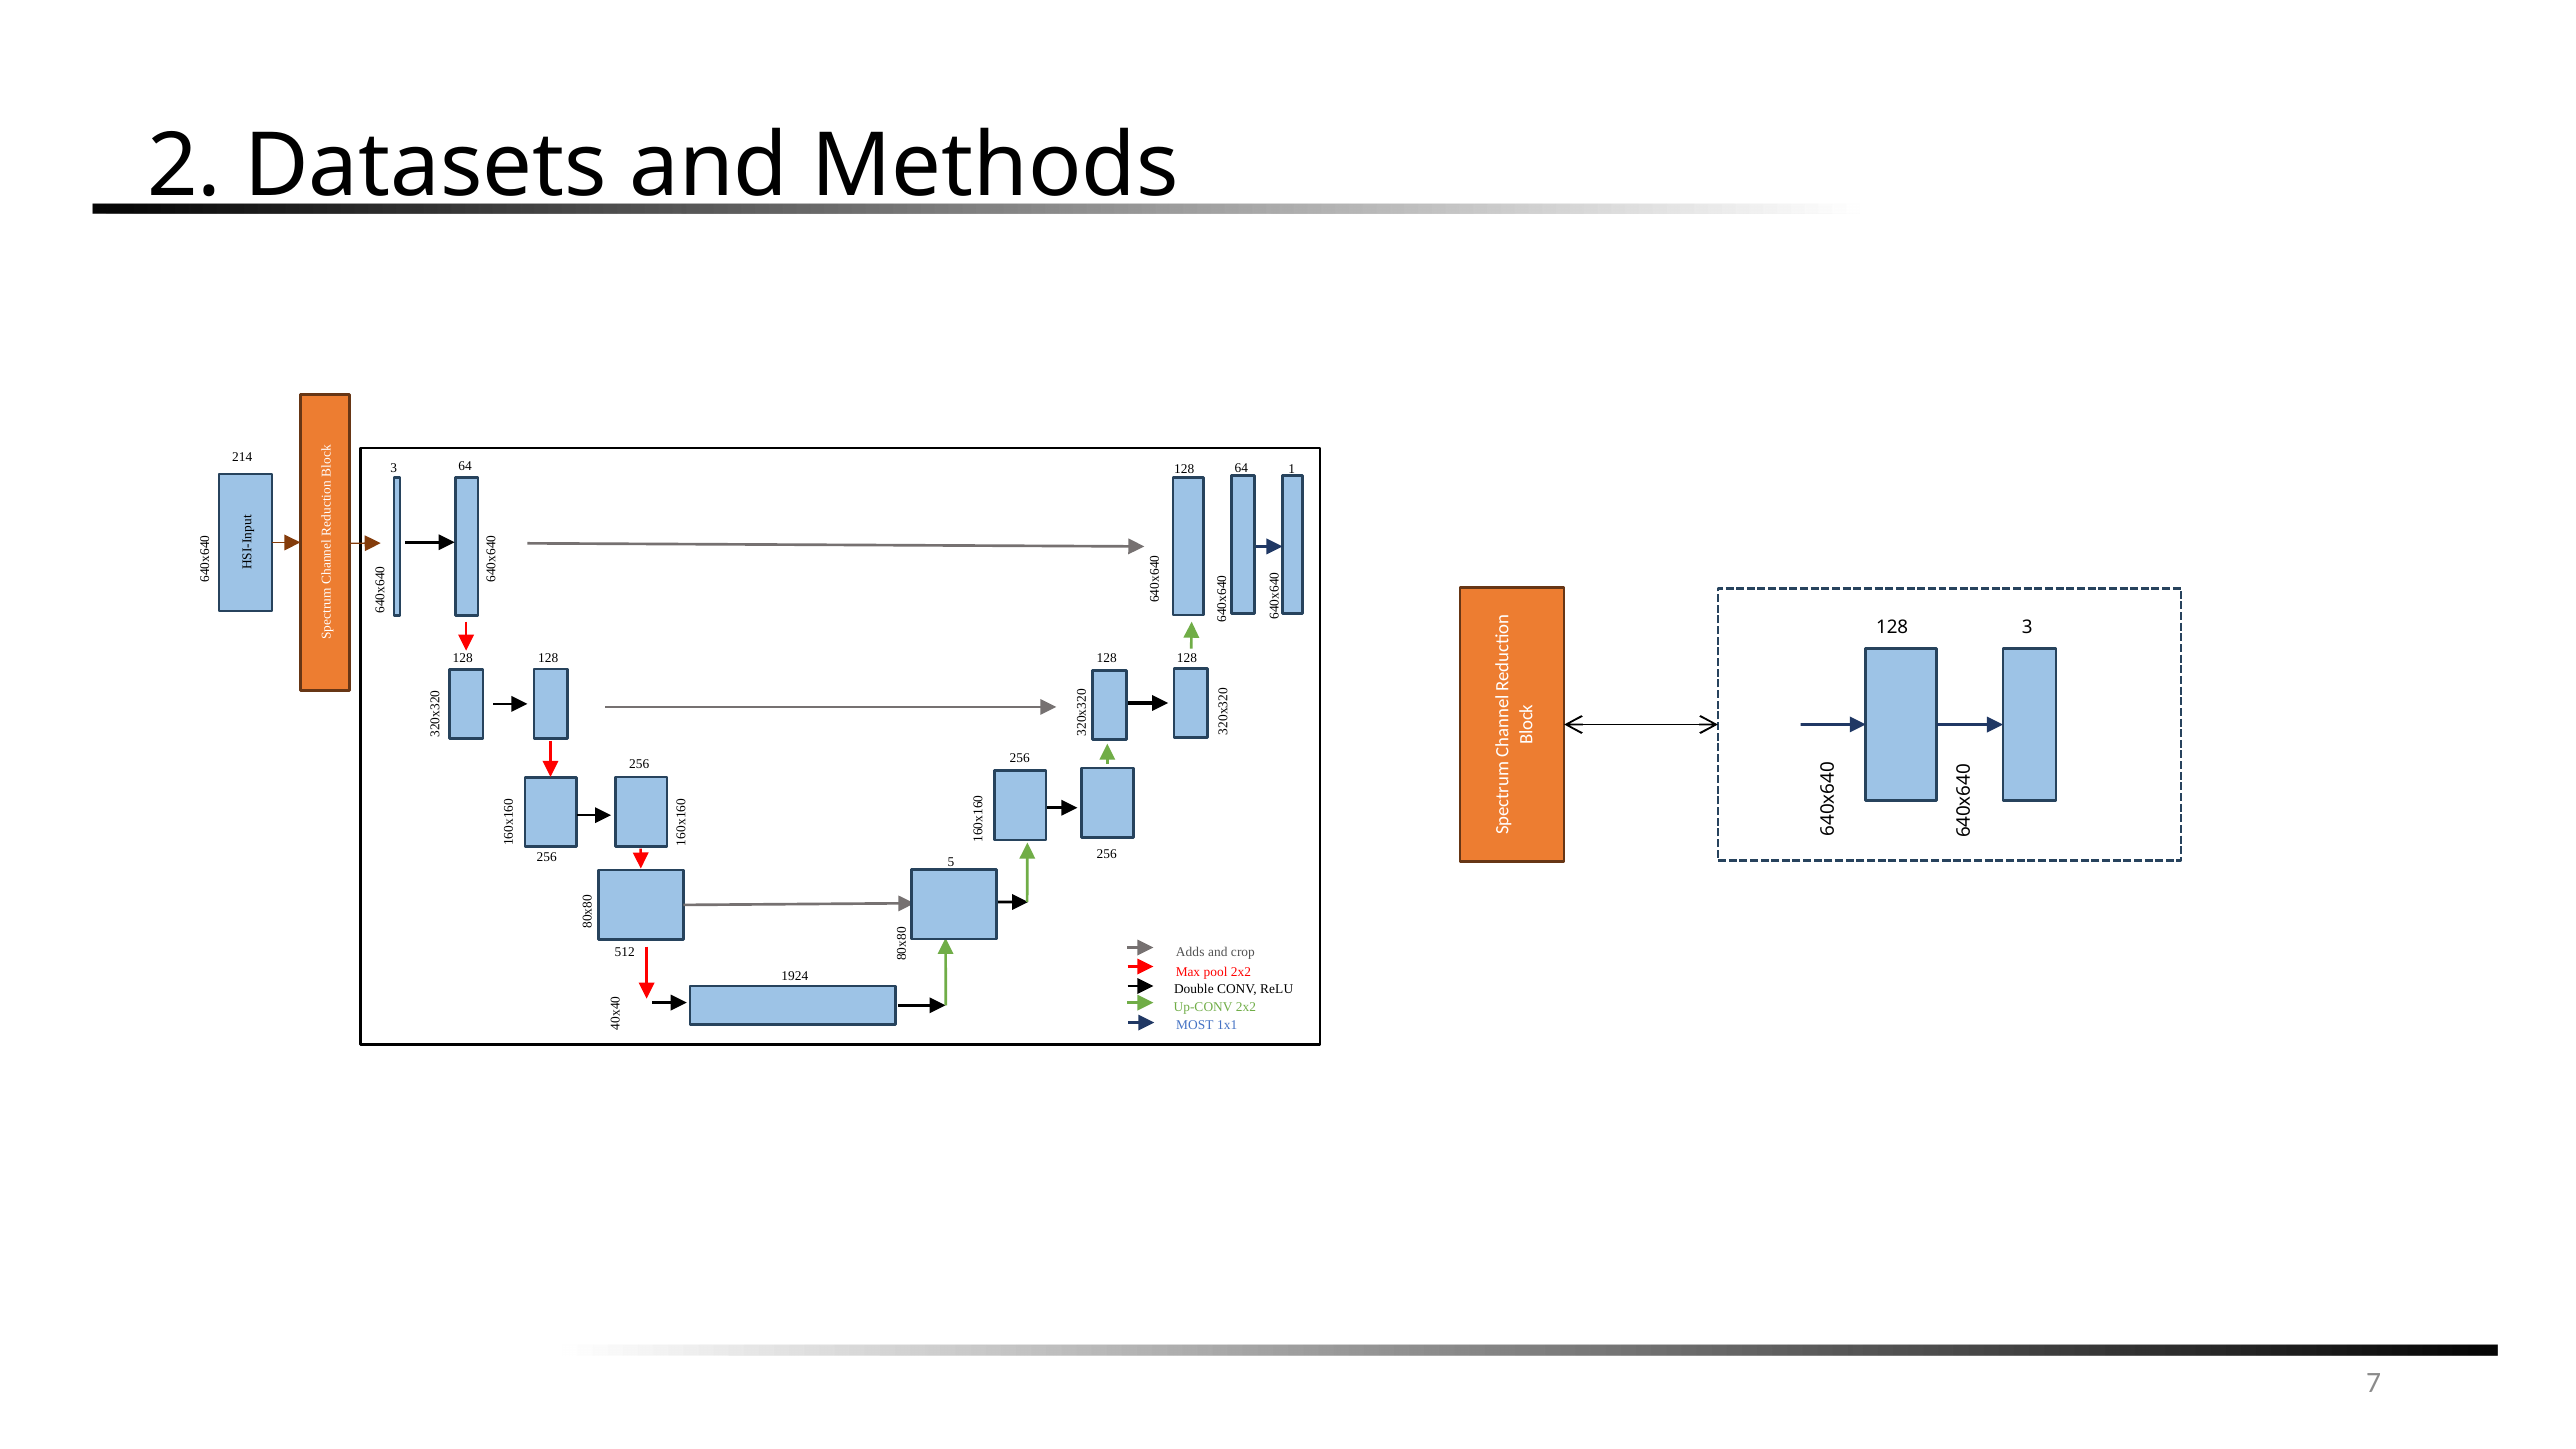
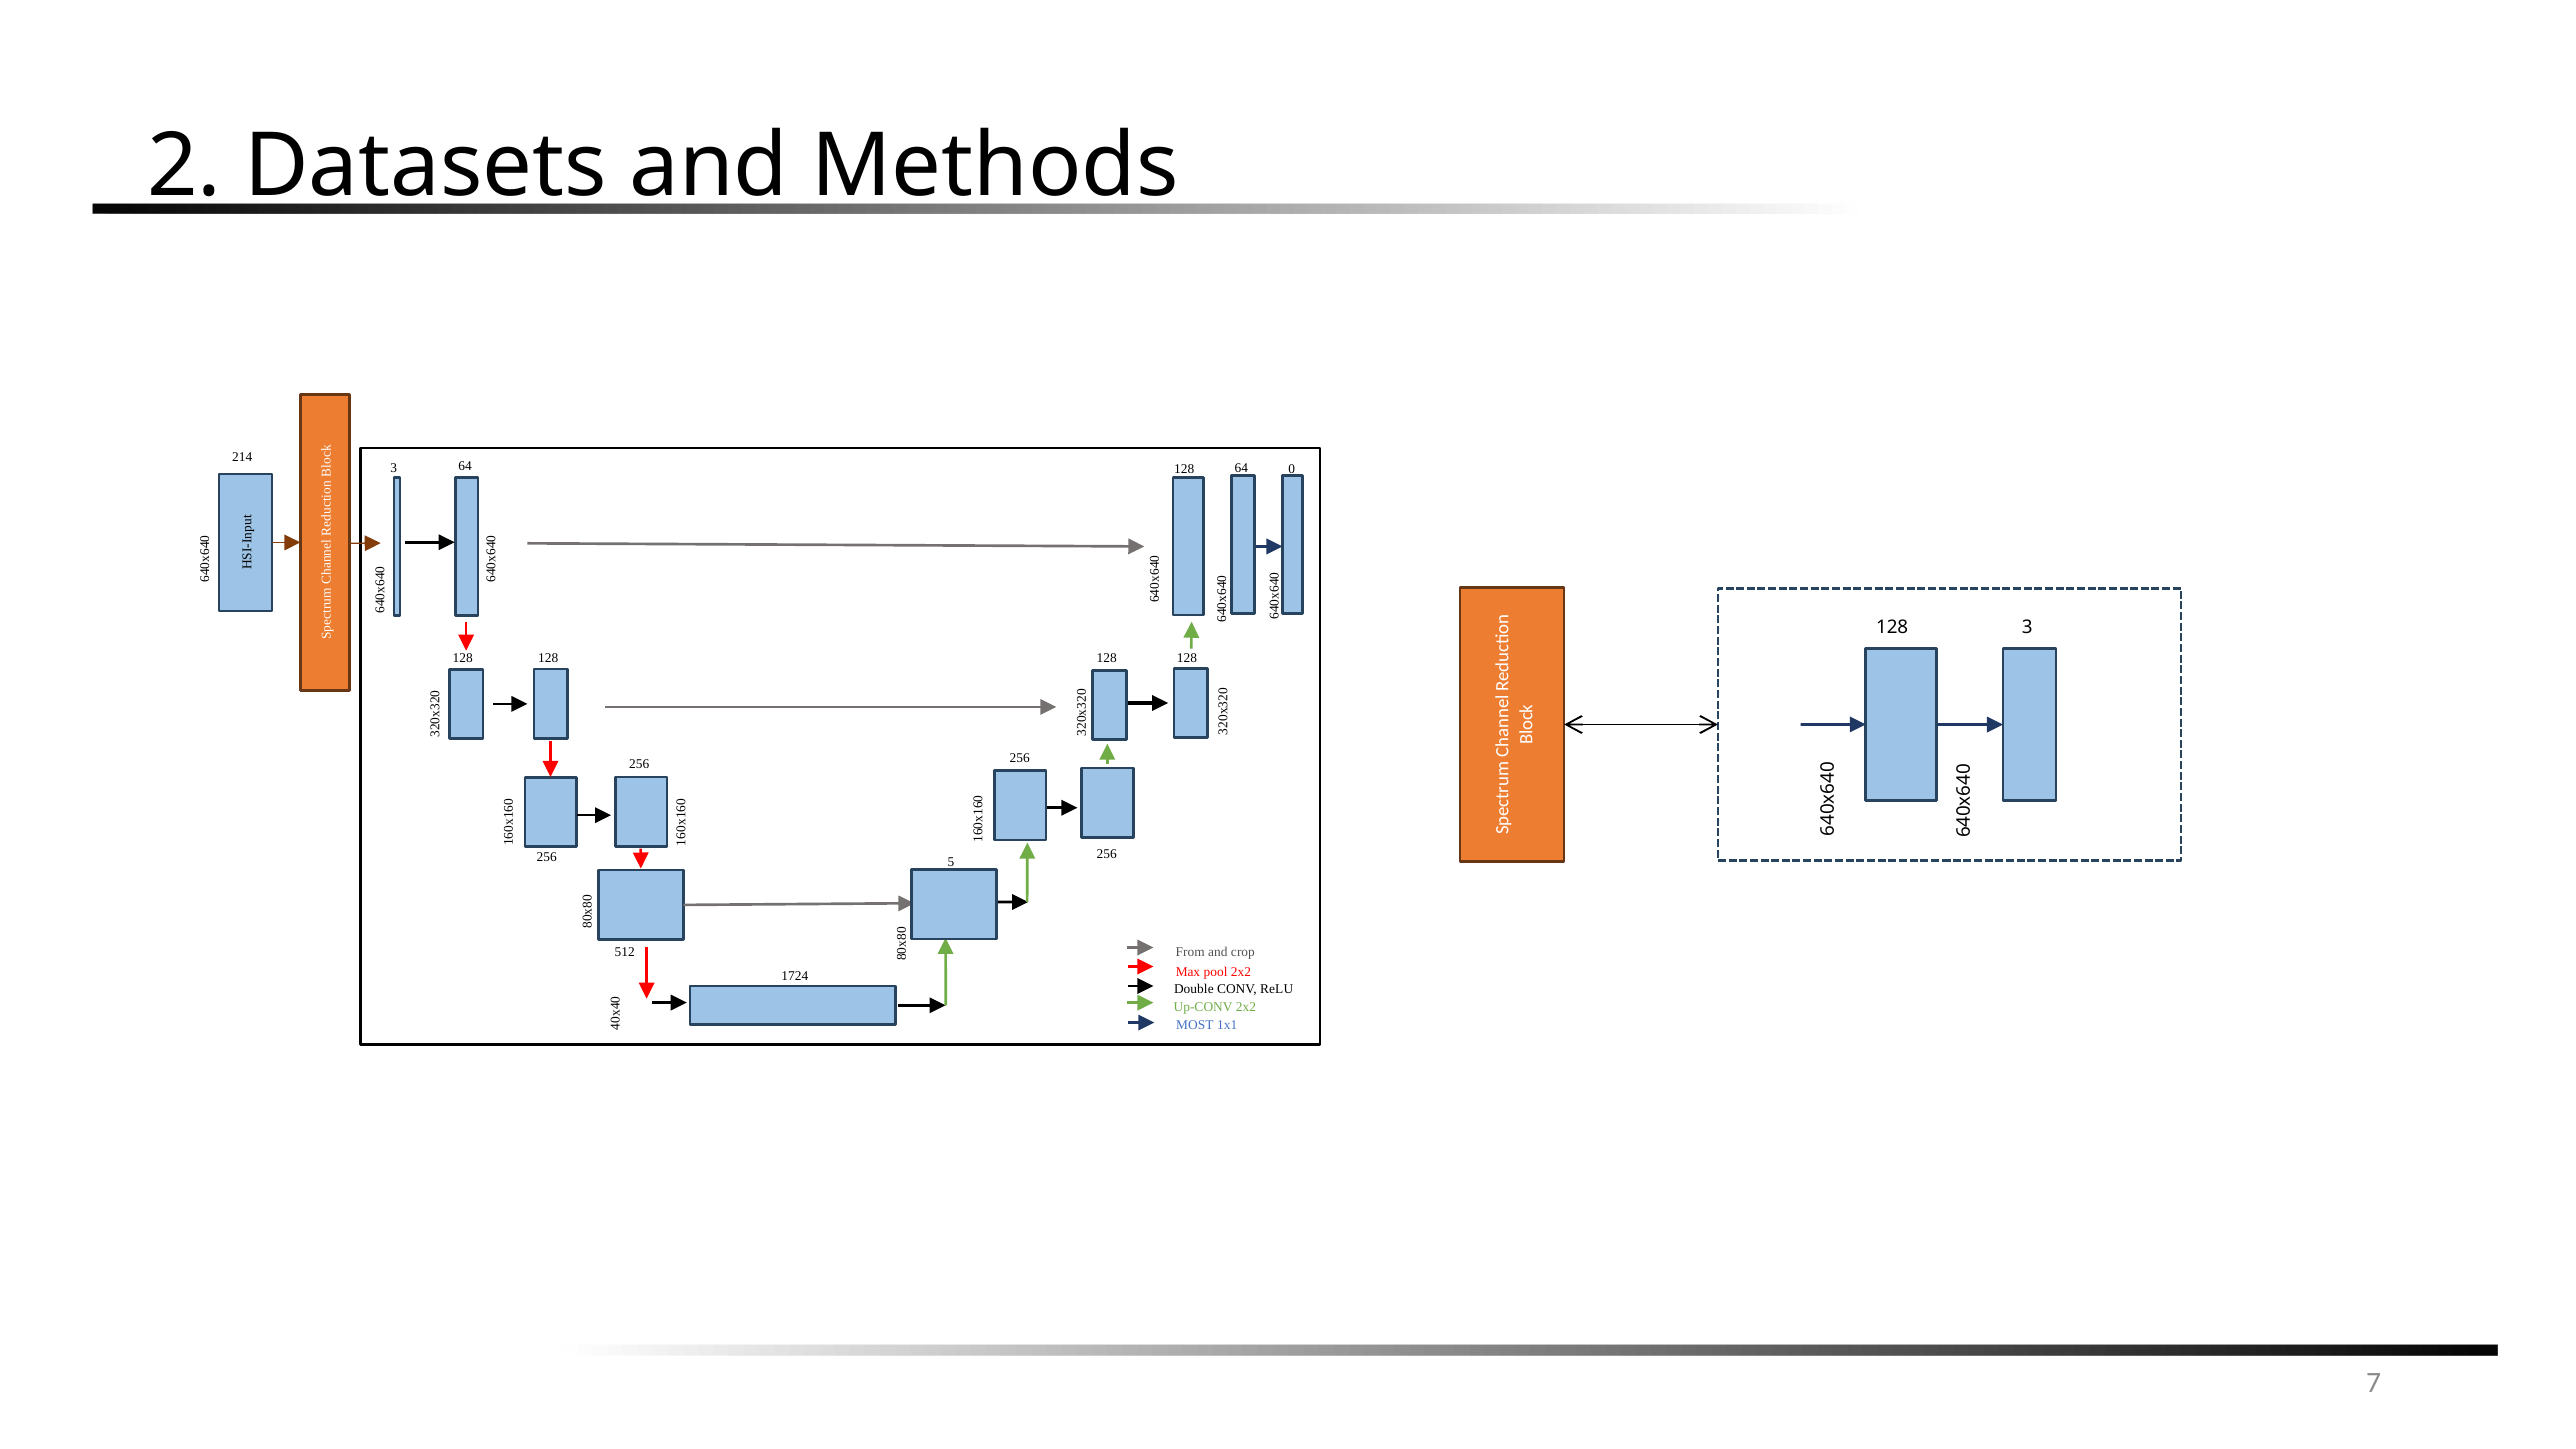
128 1: 1 -> 0 (1292, 469)
Adds: Adds -> From (1190, 952)
1924: 1924 -> 1724 (795, 977)
